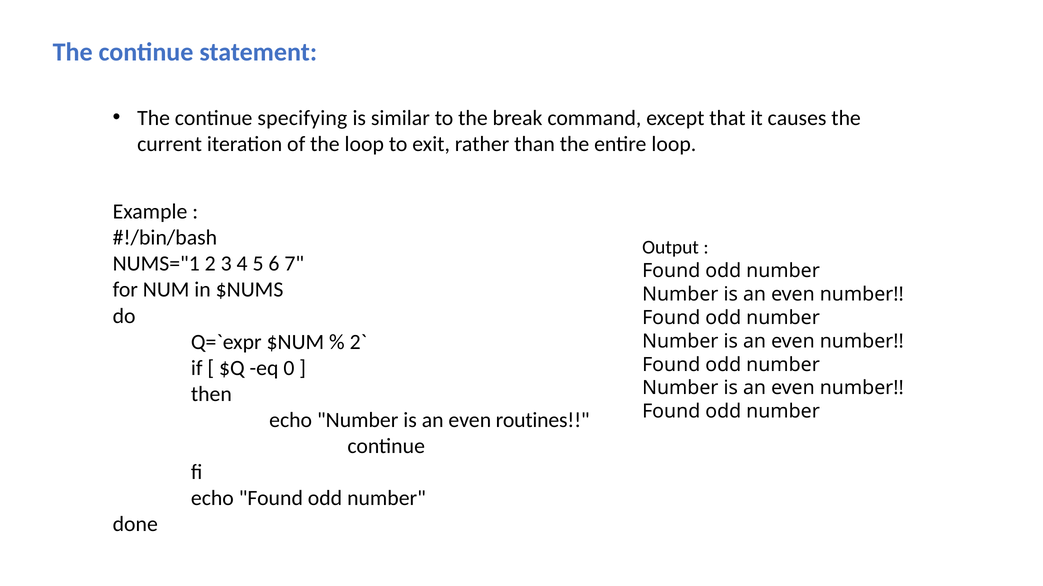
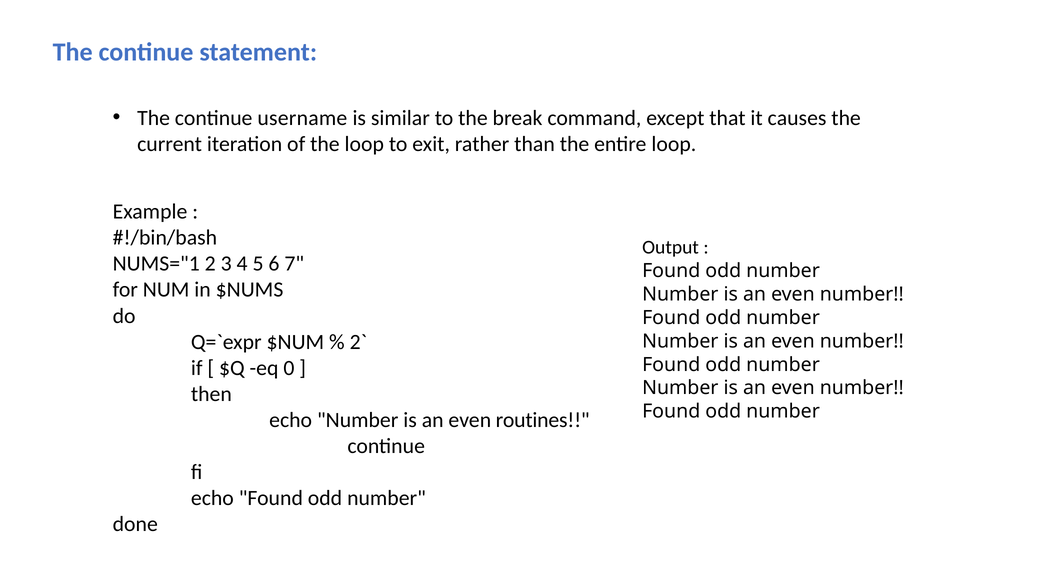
specifying: specifying -> username (302, 118)
